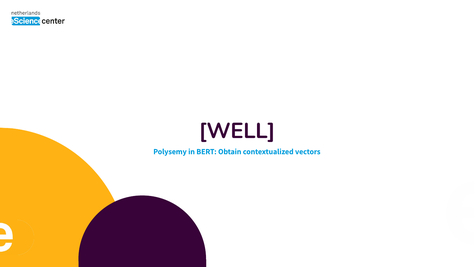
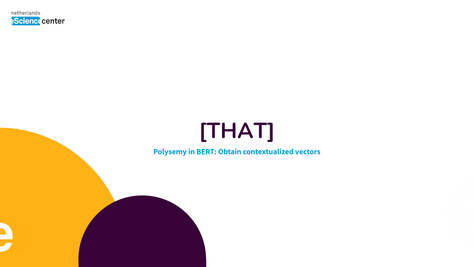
WELL: WELL -> THAT (237, 131)
